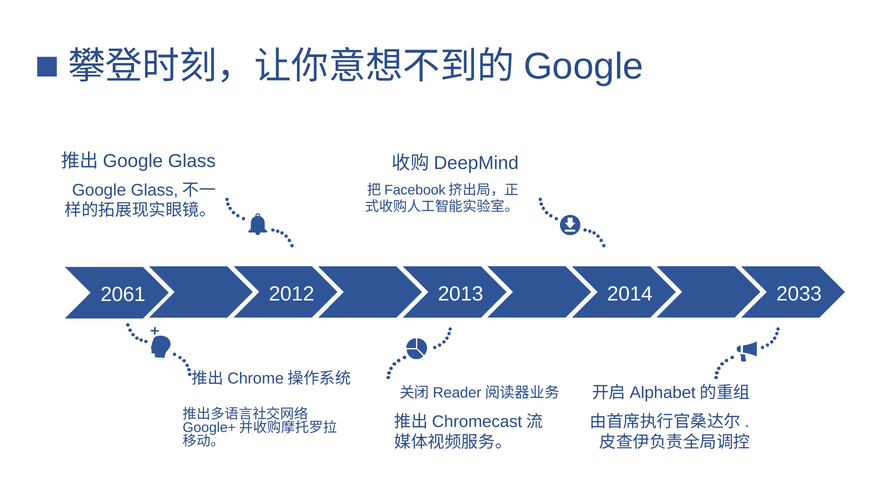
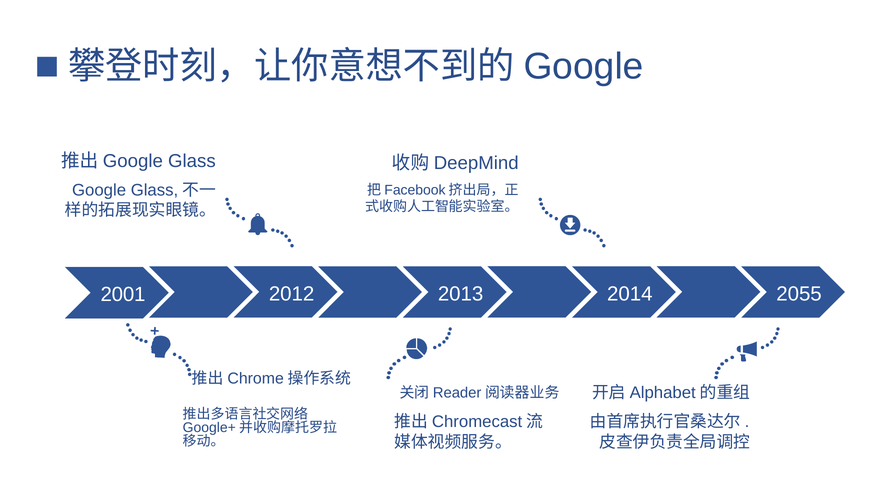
2061: 2061 -> 2001 (123, 295)
2033: 2033 -> 2055 (799, 294)
